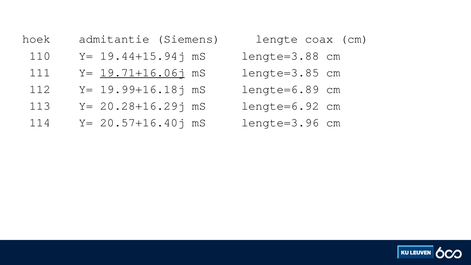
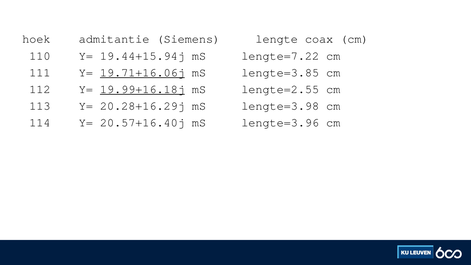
lengte=3.88: lengte=3.88 -> lengte=7.22 (280, 56)
19.99+16.18j underline: none -> present (142, 89)
lengte=6.89: lengte=6.89 -> lengte=2.55 (280, 89)
lengte=6.92: lengte=6.92 -> lengte=3.98 (280, 106)
